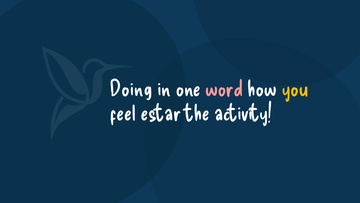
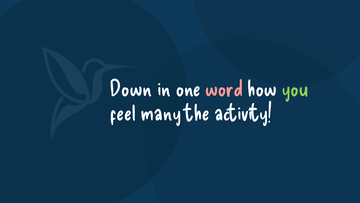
Doing: Doing -> Down (131, 89)
you colour: yellow -> light green (295, 89)
estar: estar -> many (161, 113)
